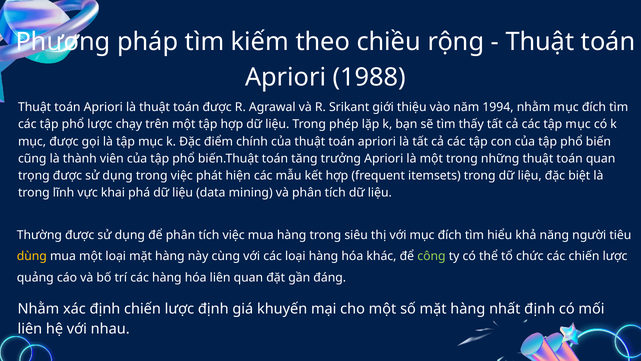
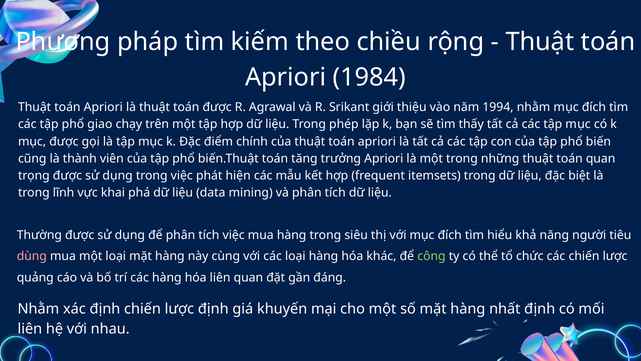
1988: 1988 -> 1984 (369, 77)
phổ lược: lược -> giao (100, 124)
dùng colour: yellow -> pink (32, 256)
